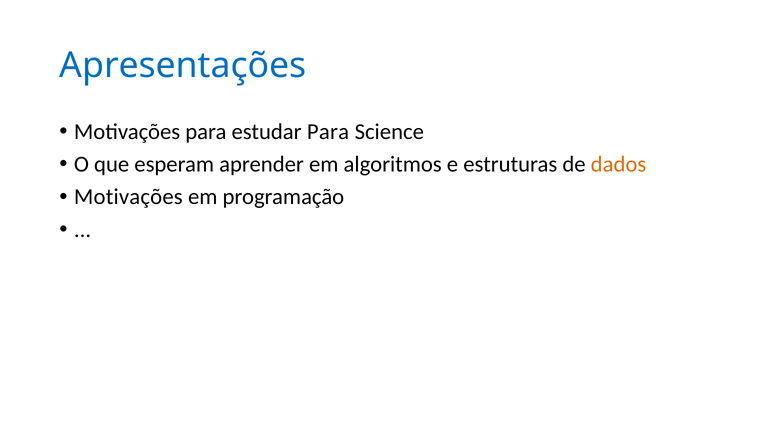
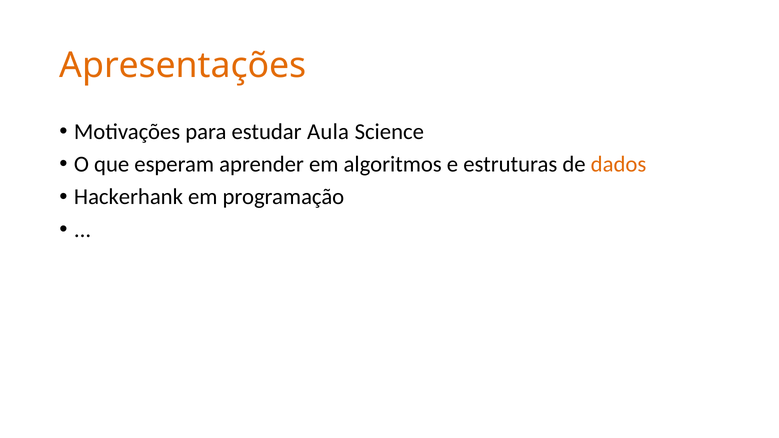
Apresentações colour: blue -> orange (183, 65)
estudar Para: Para -> Aula (328, 132)
Motivações: Motivações -> Hackerhank (128, 197)
